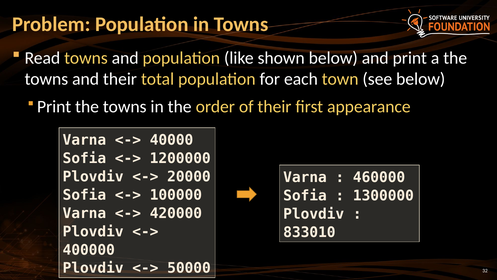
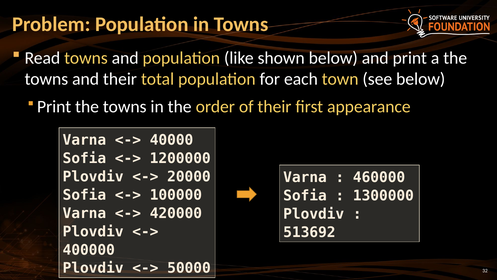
833010: 833010 -> 513692 (309, 232)
